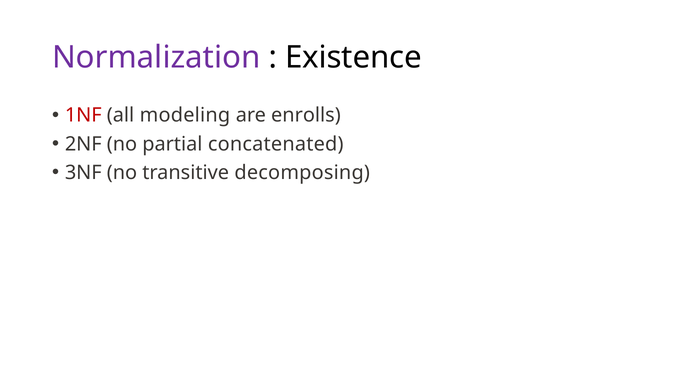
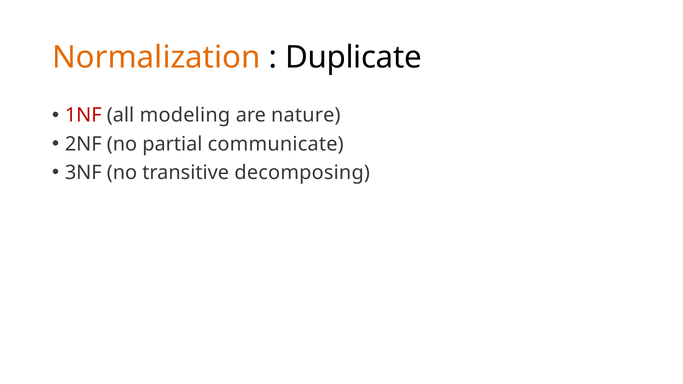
Normalization colour: purple -> orange (156, 57)
Existence: Existence -> Duplicate (354, 57)
enrolls: enrolls -> nature (306, 115)
concatenated: concatenated -> communicate (276, 144)
